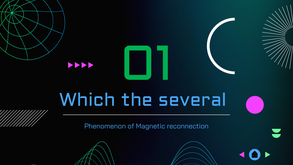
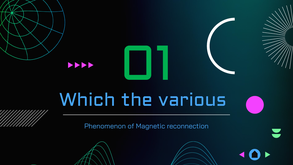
several: several -> various (192, 100)
